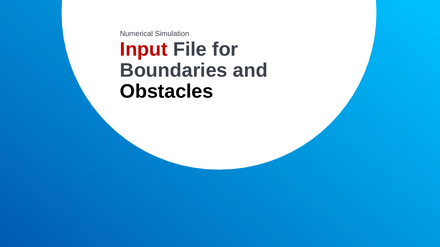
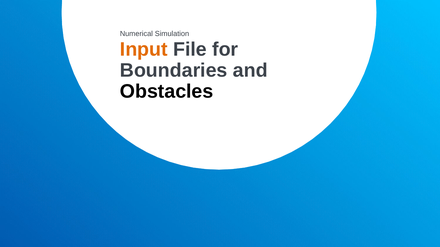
Input colour: red -> orange (144, 49)
